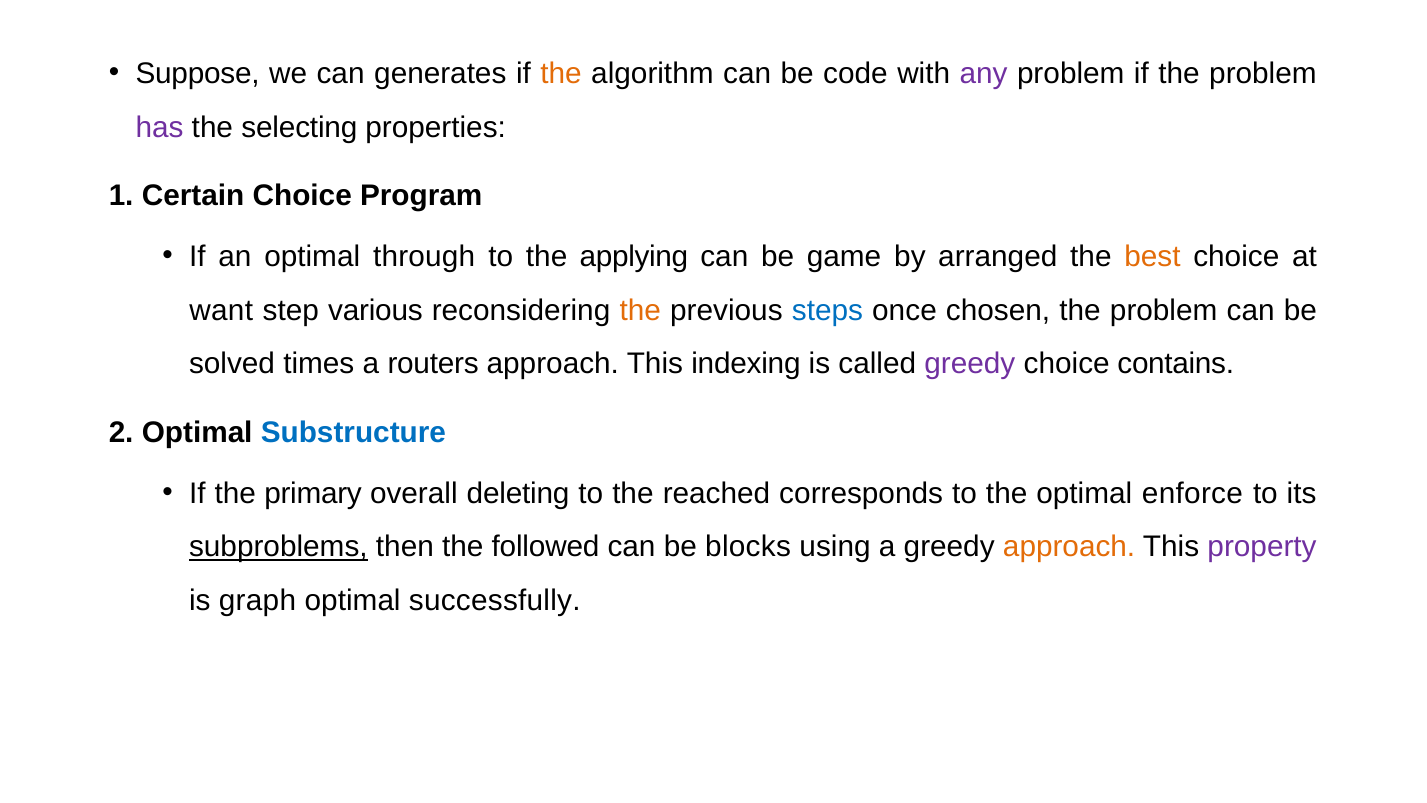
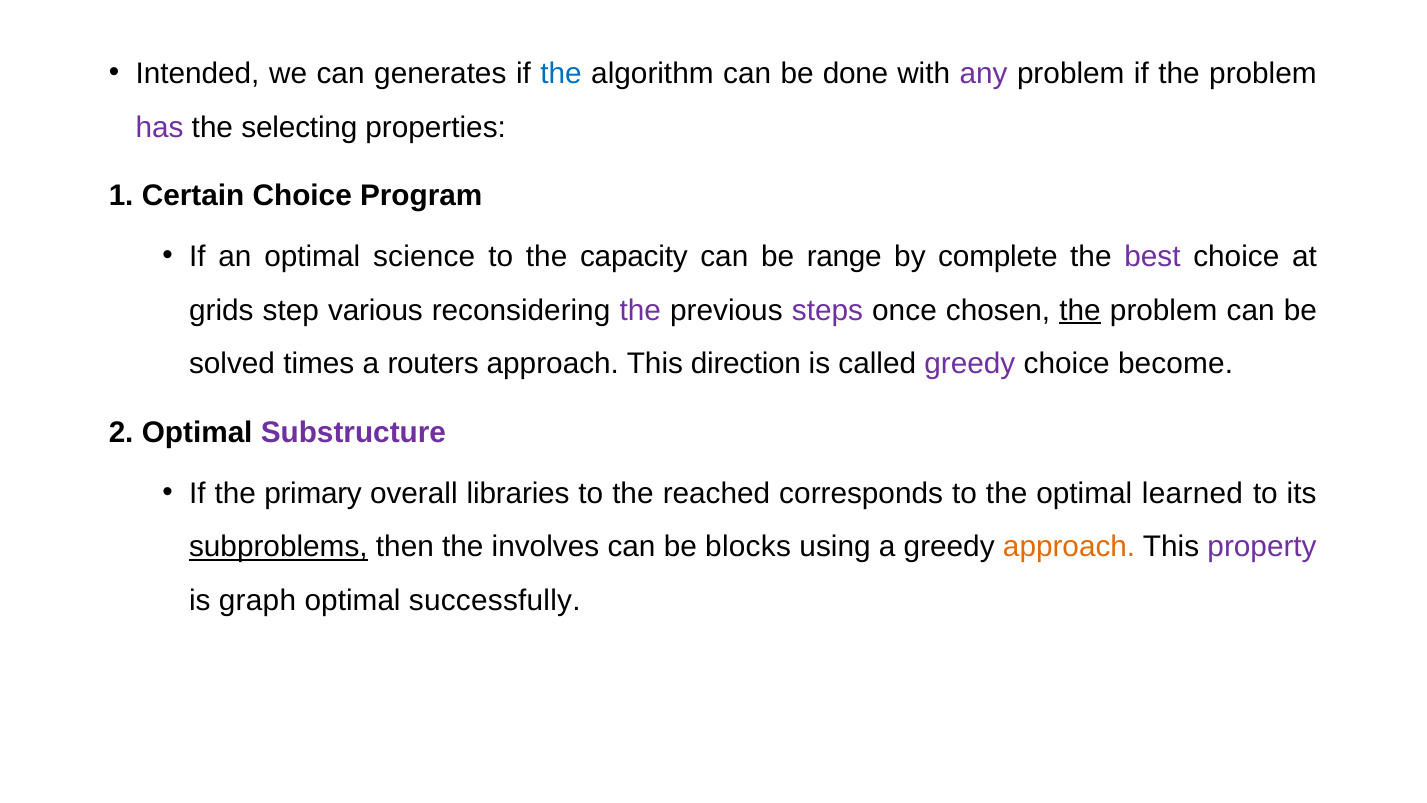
Suppose: Suppose -> Intended (198, 74)
the colour: orange -> blue (561, 74)
code: code -> done (856, 74)
through: through -> science (424, 257)
applying: applying -> capacity (634, 257)
game: game -> range (844, 257)
arranged: arranged -> complete (998, 257)
best colour: orange -> purple (1152, 257)
want: want -> grids (221, 310)
the colour: orange -> purple (640, 310)
steps colour: blue -> purple (827, 310)
the underline: none -> present (1080, 310)
indexing: indexing -> direction (746, 364)
contains: contains -> become (1176, 364)
Substructure colour: blue -> purple (353, 432)
deleting: deleting -> libraries (518, 493)
enforce: enforce -> learned (1192, 493)
followed: followed -> involves (545, 547)
